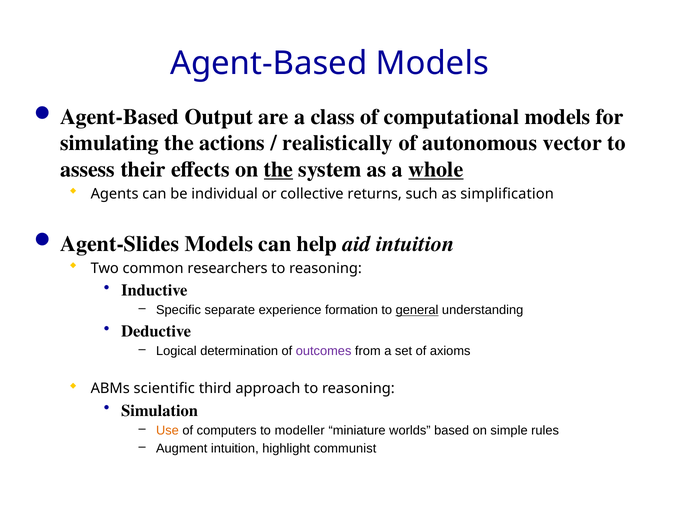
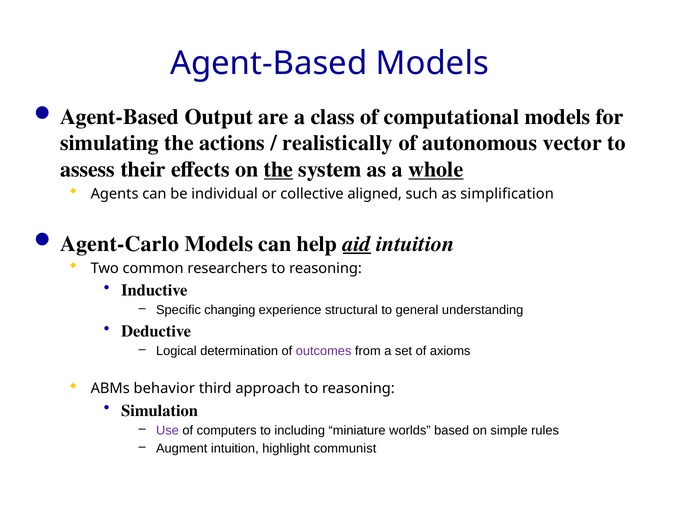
returns: returns -> aligned (375, 194)
Agent-Slides: Agent-Slides -> Agent-Carlo (120, 244)
aid underline: none -> present (357, 244)
separate: separate -> changing (230, 310)
formation: formation -> structural (351, 310)
general underline: present -> none (417, 310)
scientific: scientific -> behavior (164, 389)
Use colour: orange -> purple (167, 431)
modeller: modeller -> including (300, 431)
